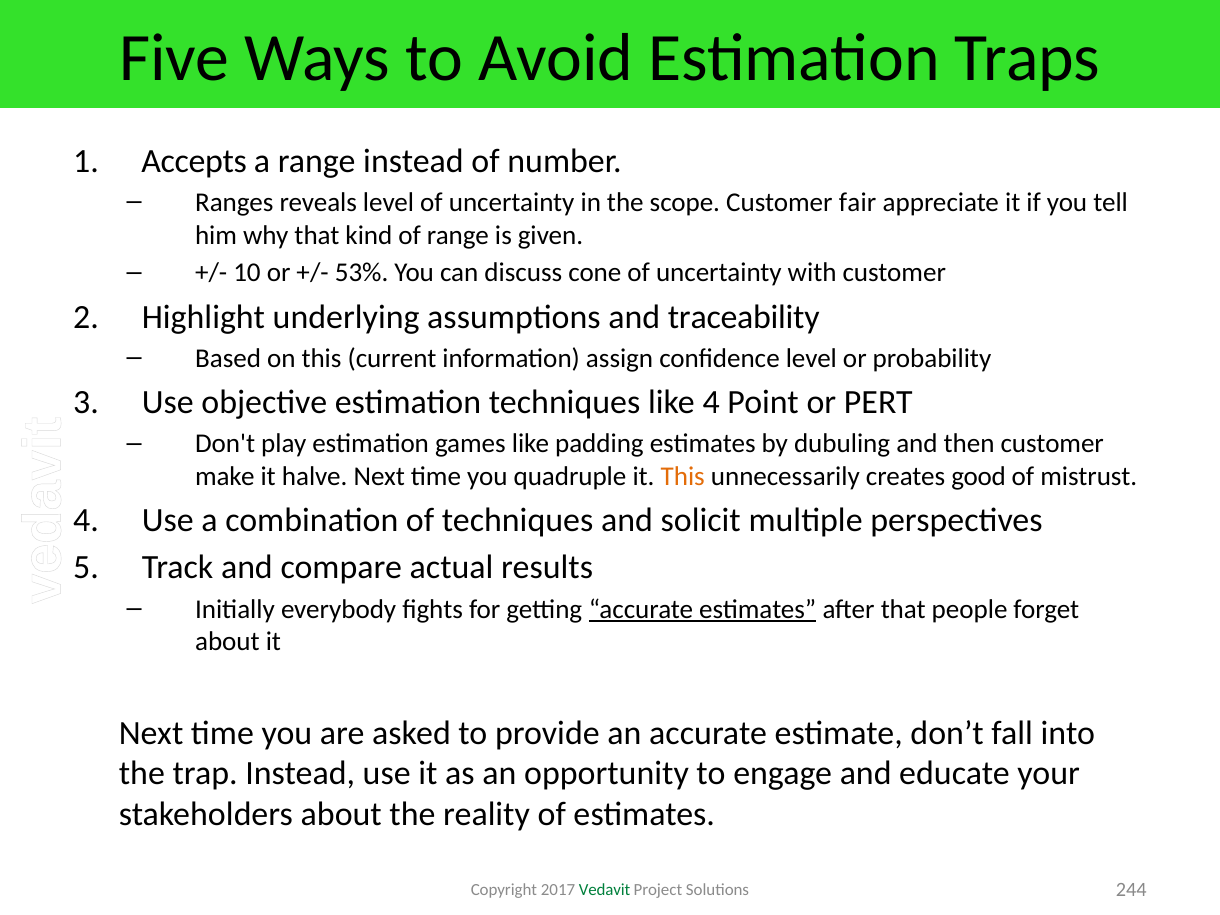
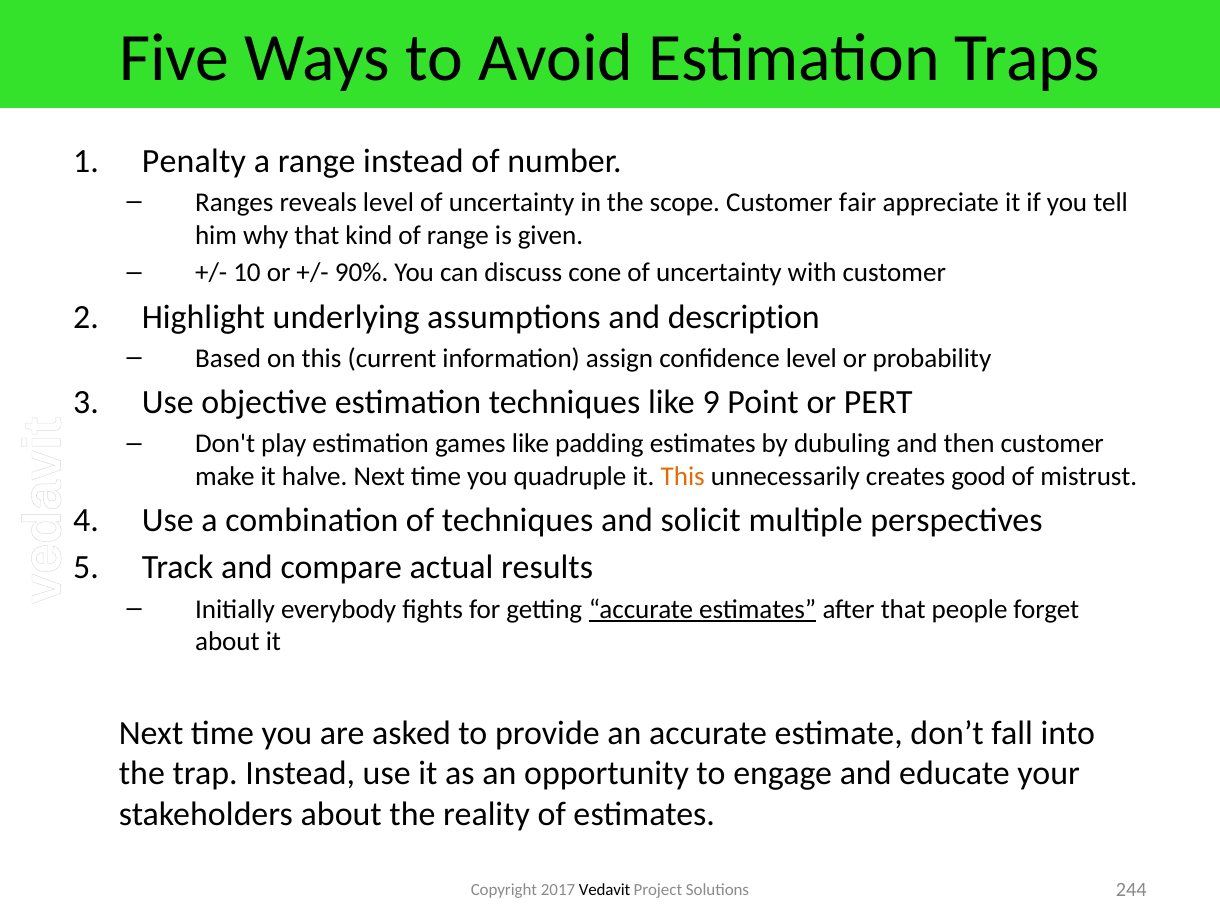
Accepts: Accepts -> Penalty (194, 161)
53%: 53% -> 90% (362, 273)
traceability: traceability -> description (744, 317)
like 4: 4 -> 9 (711, 402)
Vedavit colour: green -> black (605, 890)
